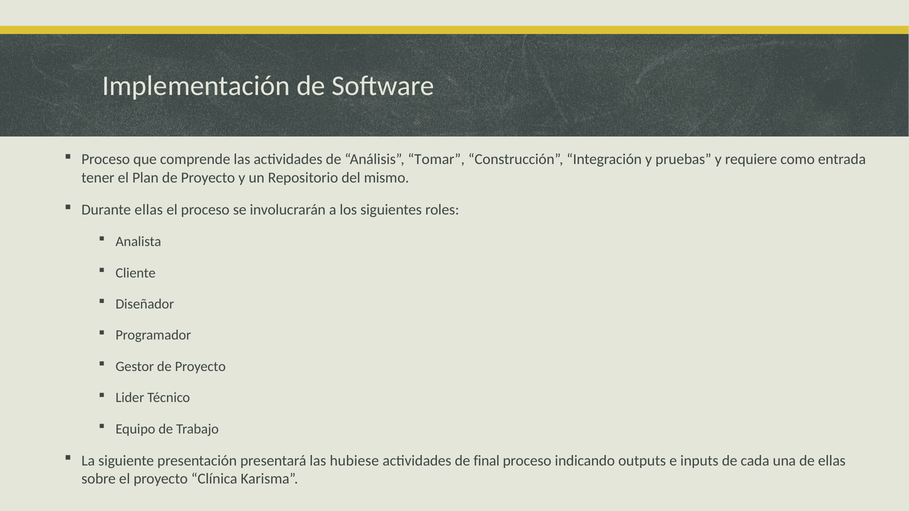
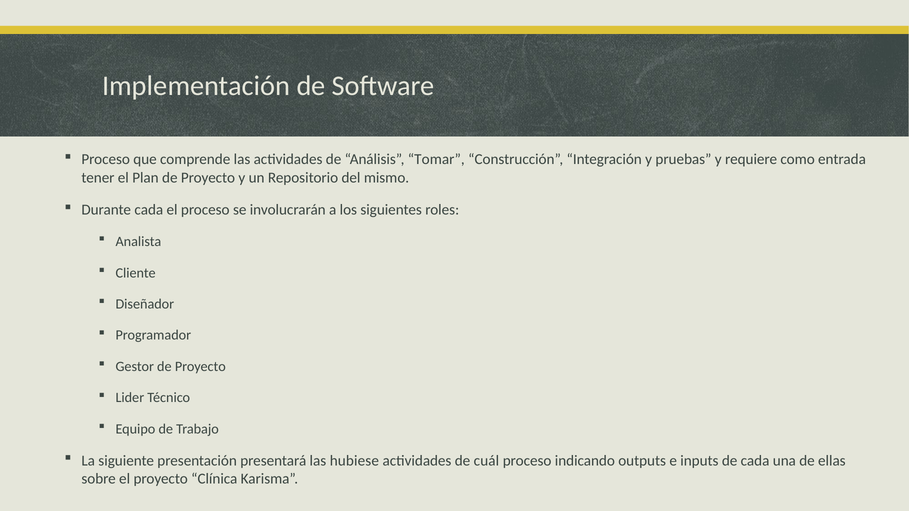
Durante ellas: ellas -> cada (149, 210)
final: final -> cuál (486, 461)
